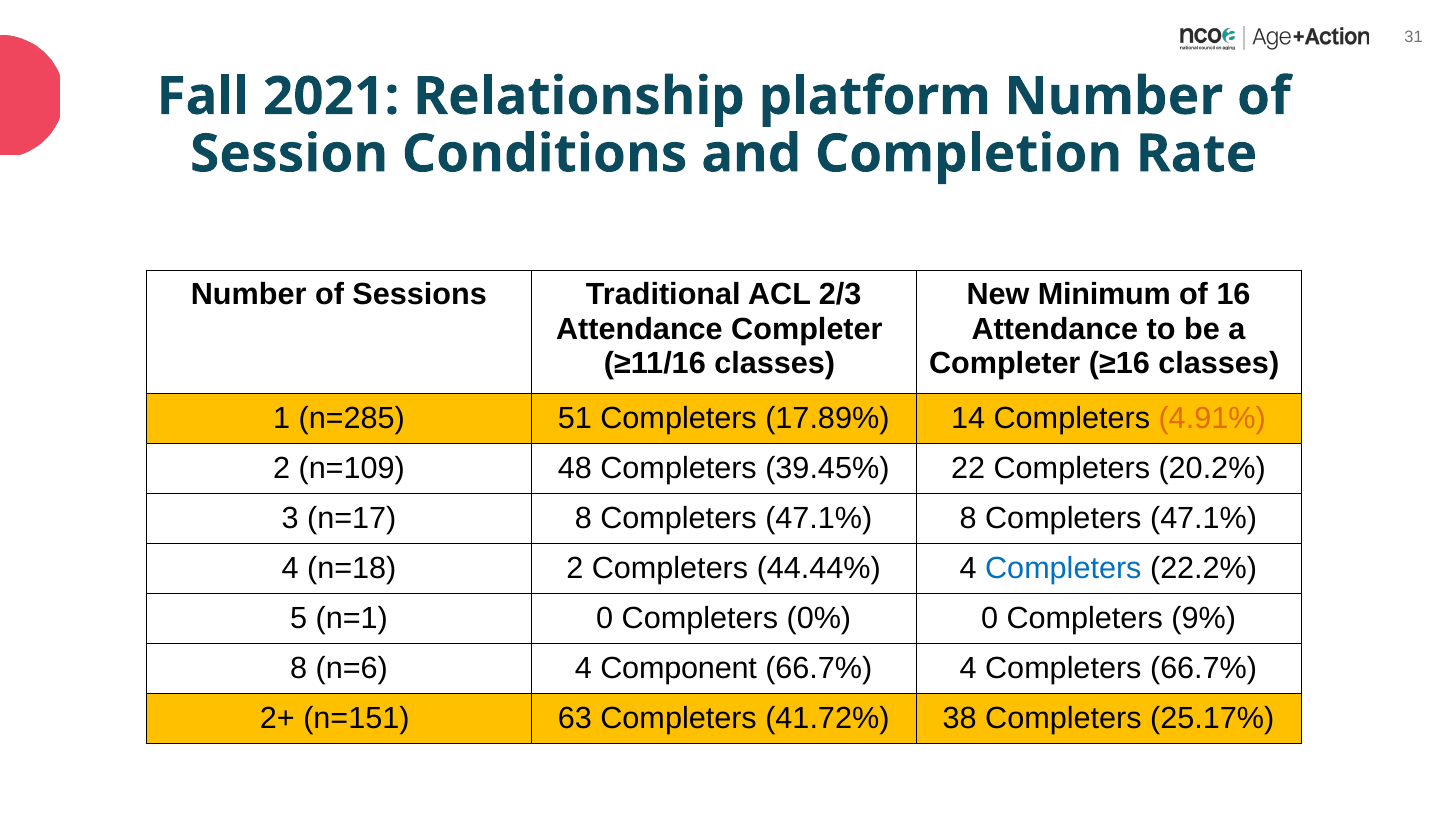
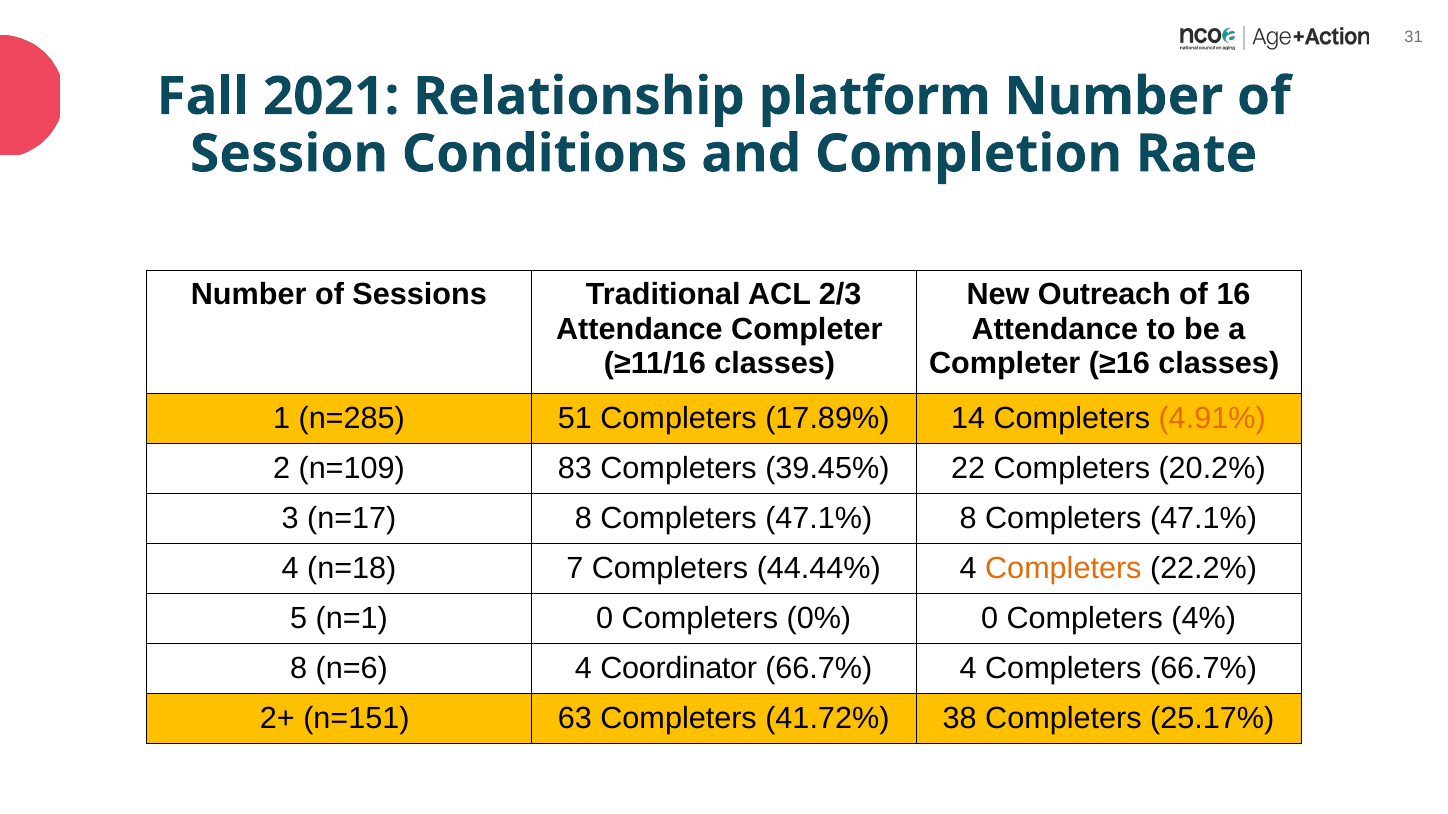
Minimum: Minimum -> Outreach (1104, 295)
48: 48 -> 83 (575, 468)
n=18 2: 2 -> 7 (575, 568)
Completers colour: blue -> orange (1063, 568)
9%: 9% -> 4% (1204, 618)
Component: Component -> Coordinator (679, 669)
